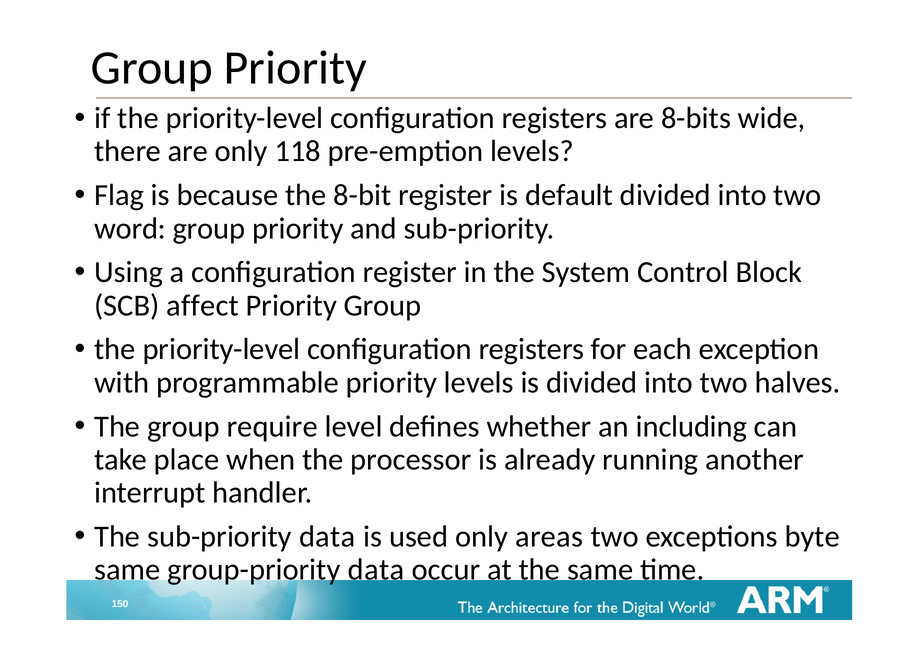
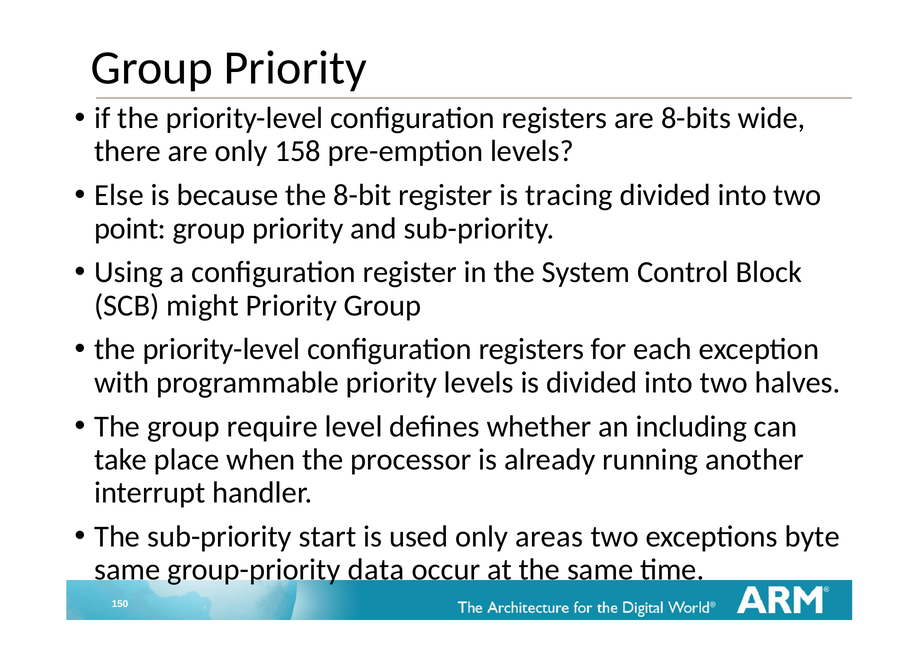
118: 118 -> 158 (298, 151)
Flag: Flag -> Else (119, 195)
default: default -> tracing (569, 195)
word: word -> point (130, 228)
affect: affect -> might (203, 305)
sub-priority data: data -> start (327, 536)
